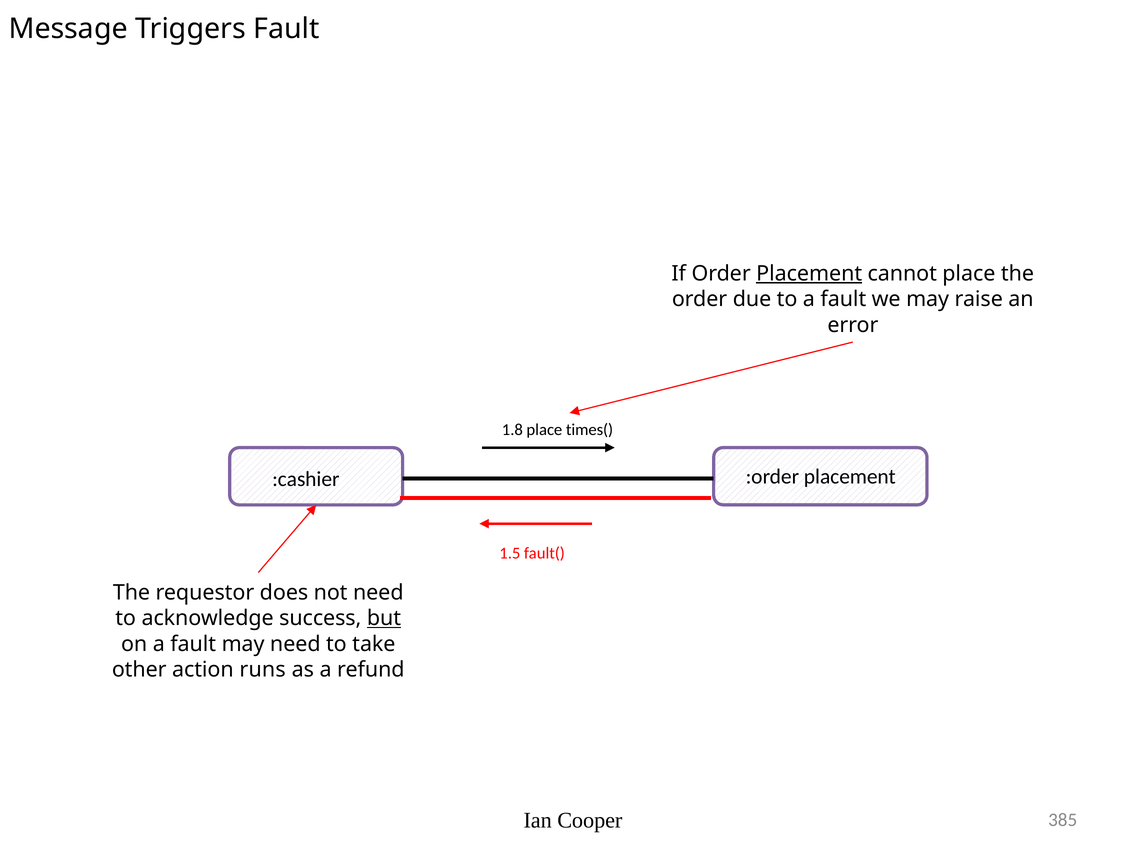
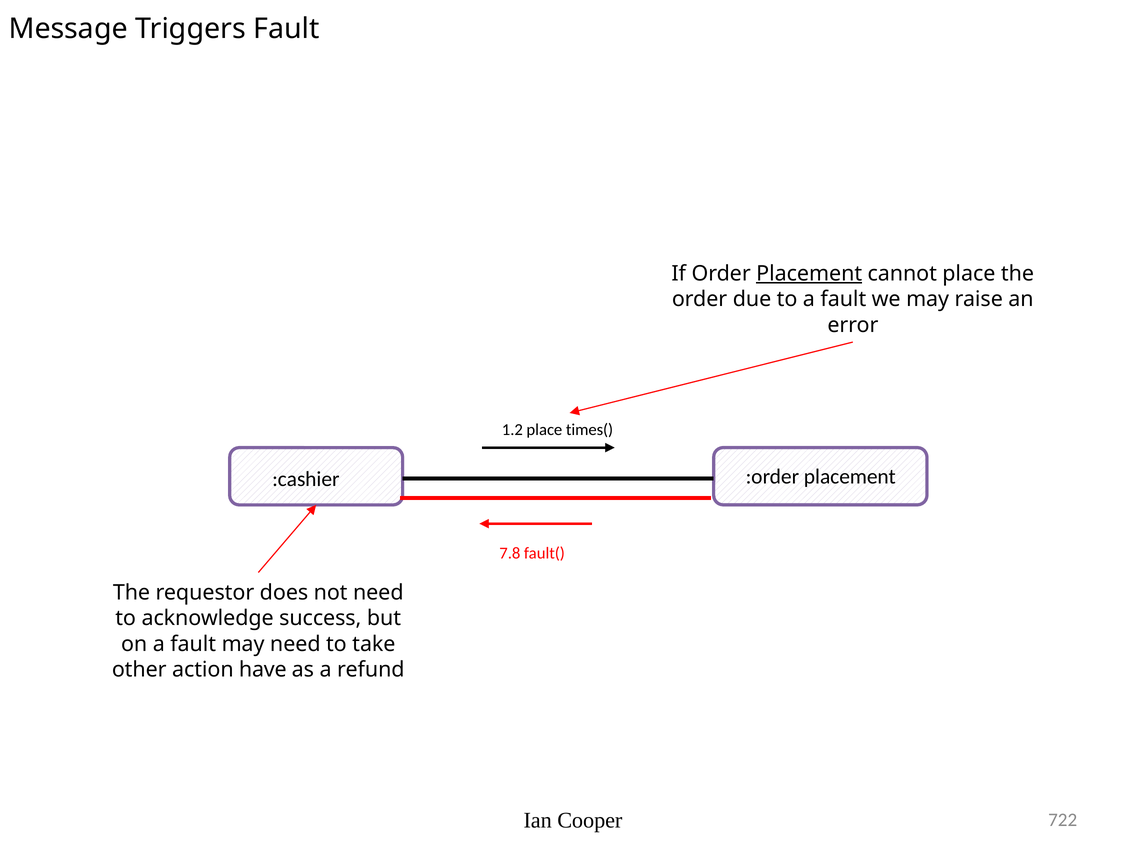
1.8: 1.8 -> 1.2 (512, 430)
1.5: 1.5 -> 7.8 (510, 554)
but underline: present -> none (384, 619)
runs: runs -> have (263, 670)
385: 385 -> 722 (1063, 821)
